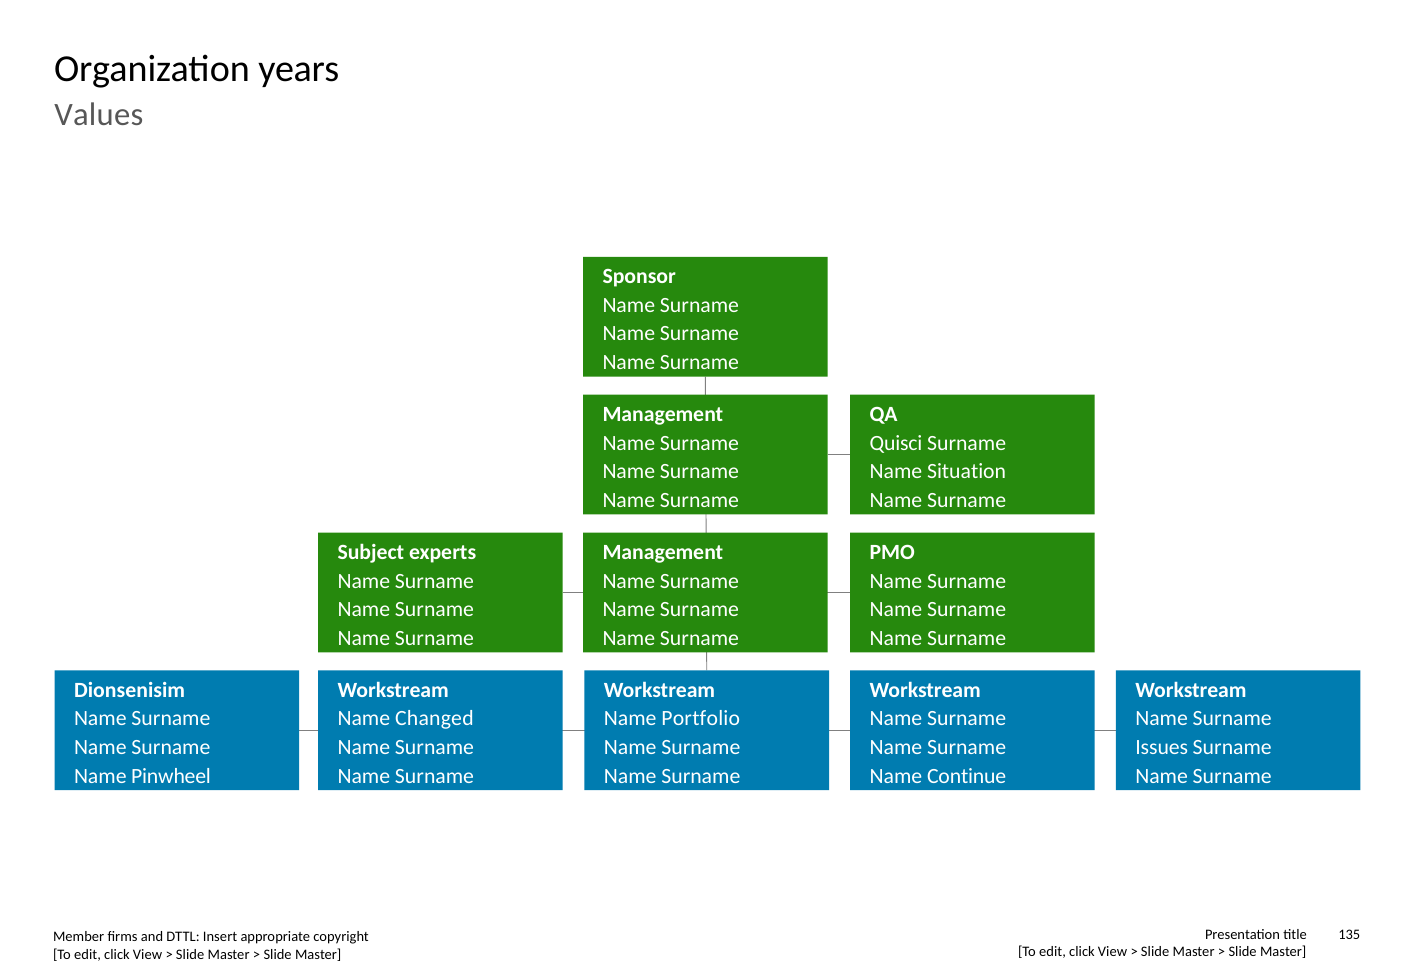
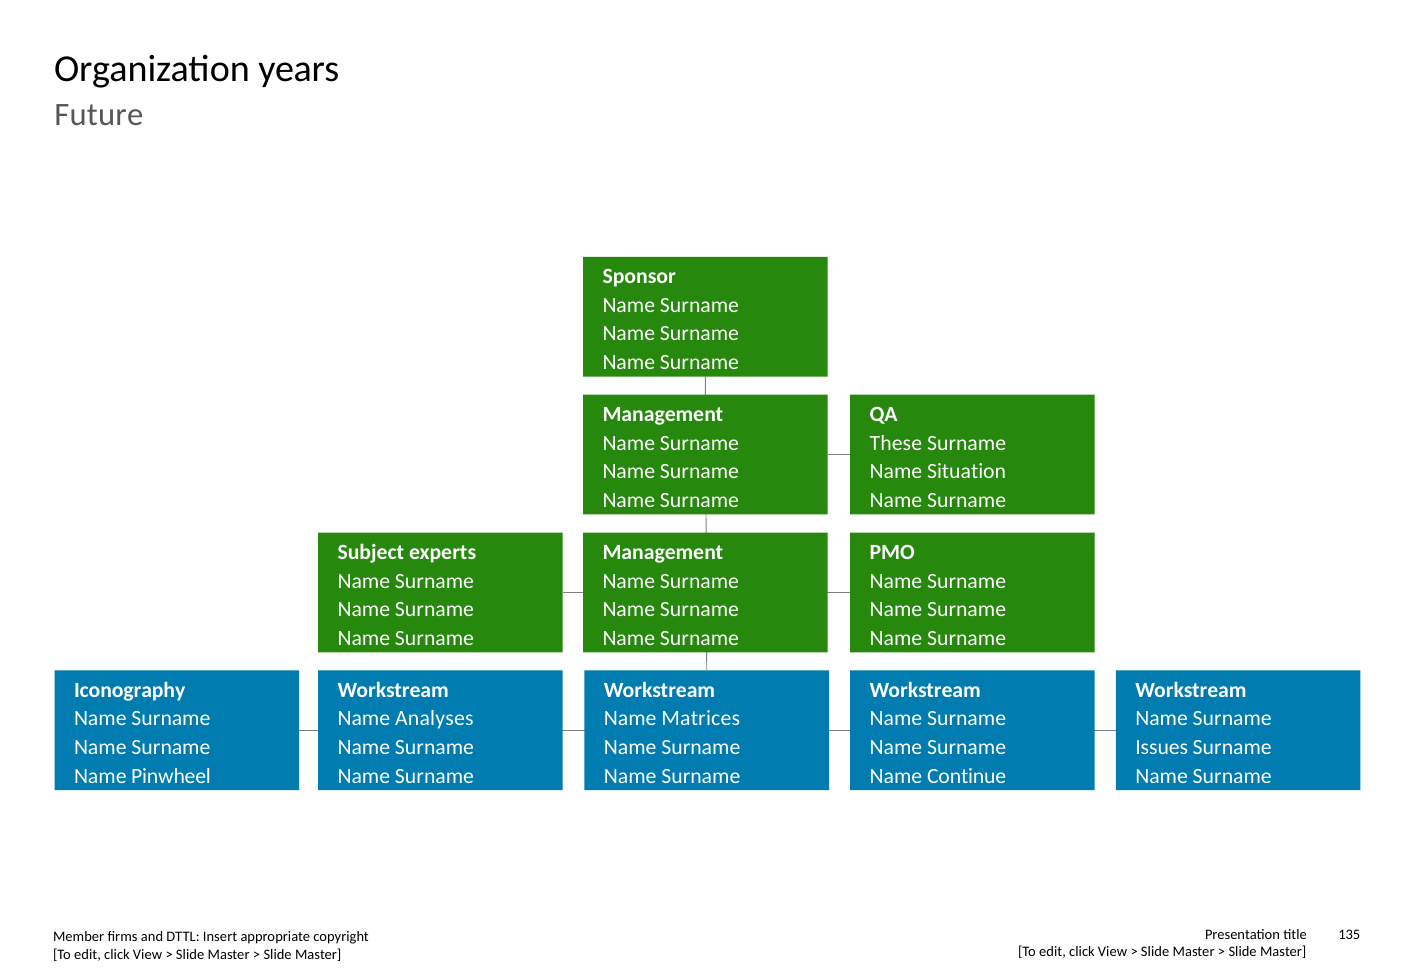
Values: Values -> Future (99, 115)
Quisci: Quisci -> These (896, 443)
Dionsenisim: Dionsenisim -> Iconography (130, 691)
Changed: Changed -> Analyses (434, 719)
Portfolio: Portfolio -> Matrices (701, 719)
